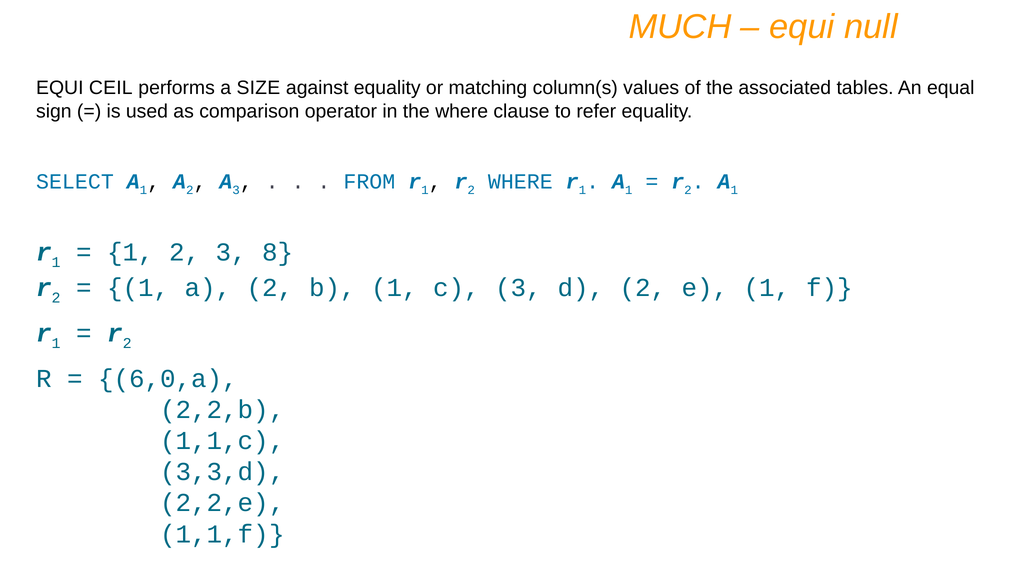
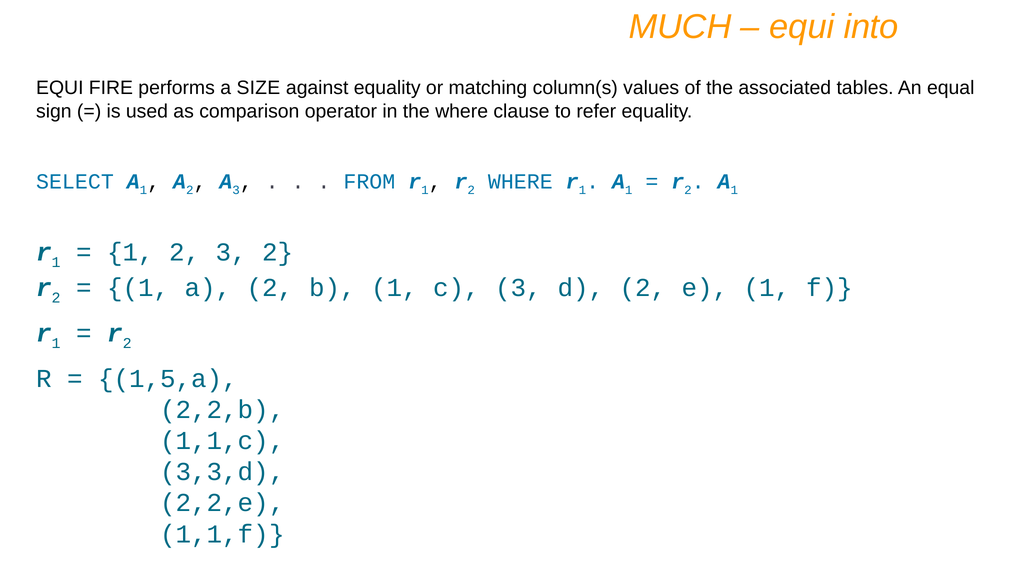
null: null -> into (871, 27)
CEIL: CEIL -> FIRE (111, 88)
3 8: 8 -> 2 (278, 252)
6,0,a: 6,0,a -> 1,5,a (168, 379)
